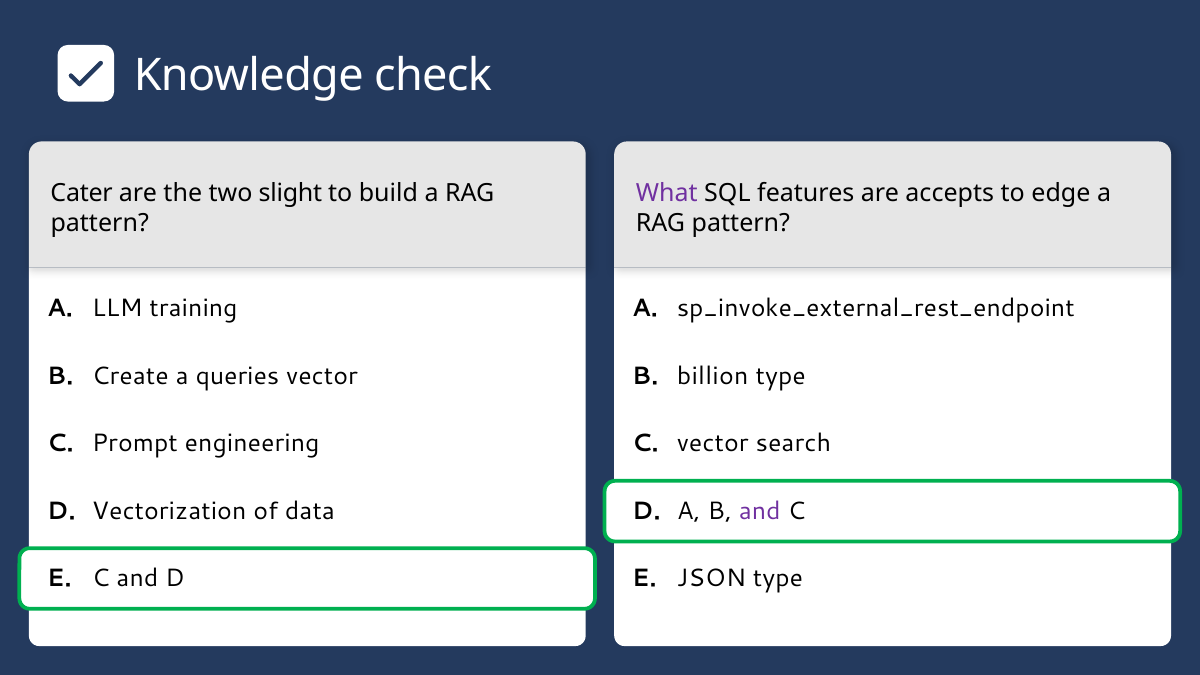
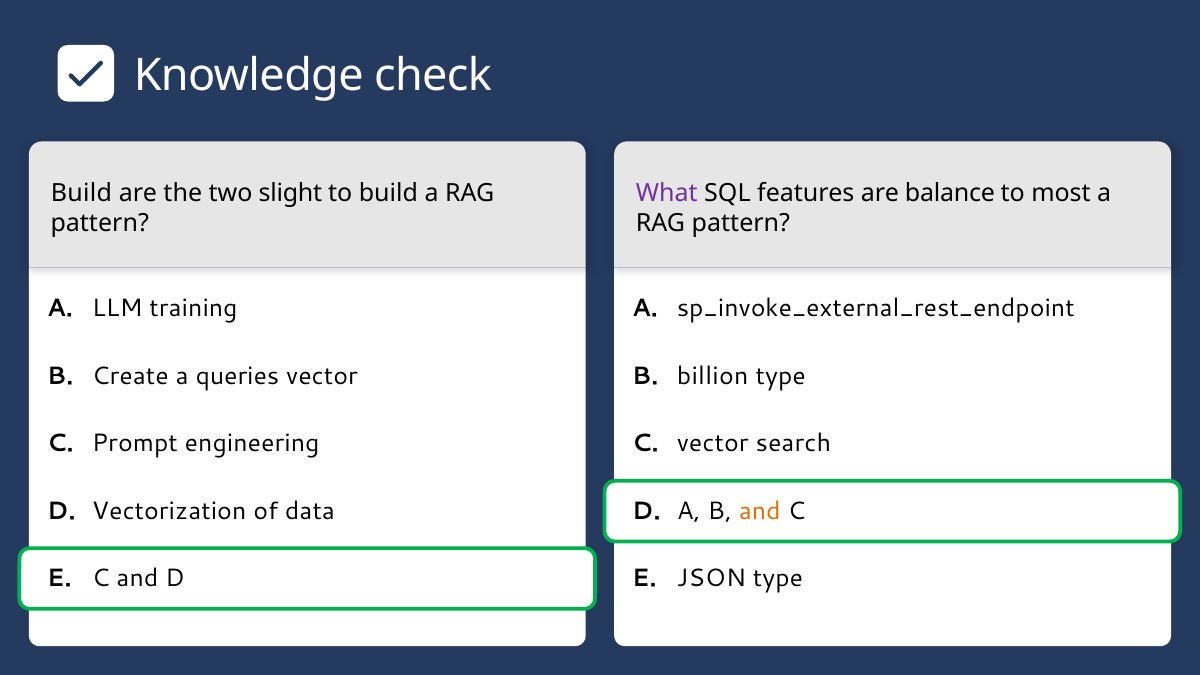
Cater: Cater -> Build (81, 193)
accepts: accepts -> balance (950, 193)
edge: edge -> most (1061, 193)
and colour: purple -> orange (760, 511)
